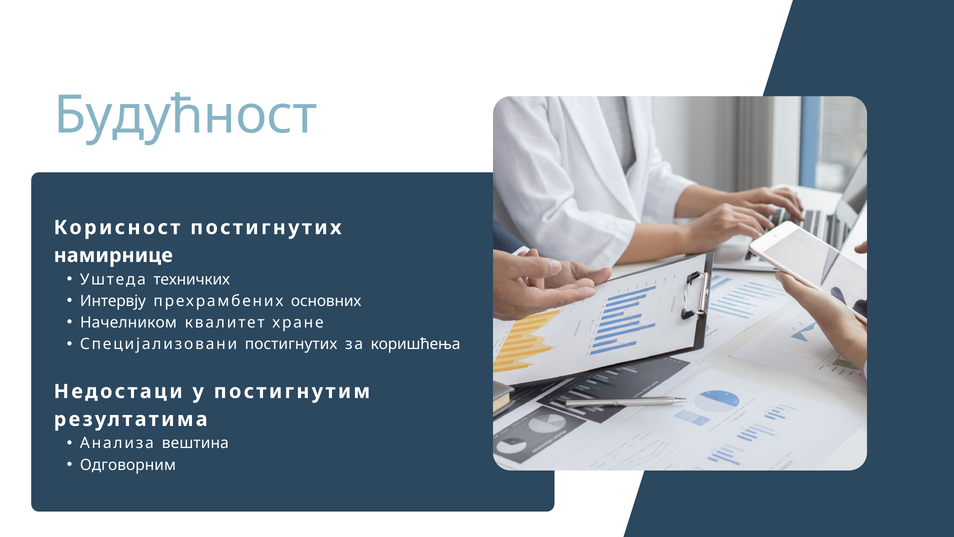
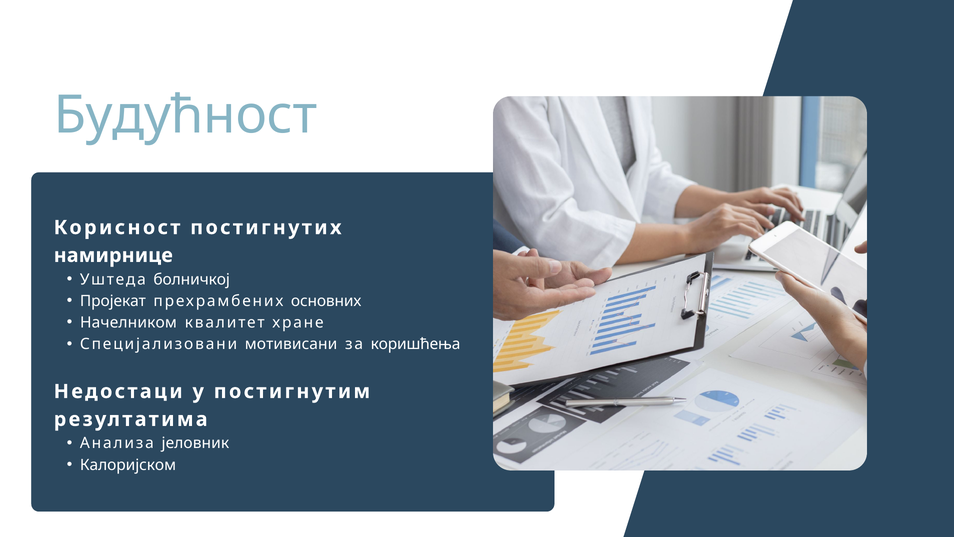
техничких: техничких -> болничкој (192, 279)
Интервју: Интервју -> Пројекат (113, 301)
Специјализовани постигнутих: постигнутих -> мотивисани (291, 344)
вештина: вештина -> јеловник (195, 443)
Одговорним: Одговорним -> Калоријском (128, 465)
